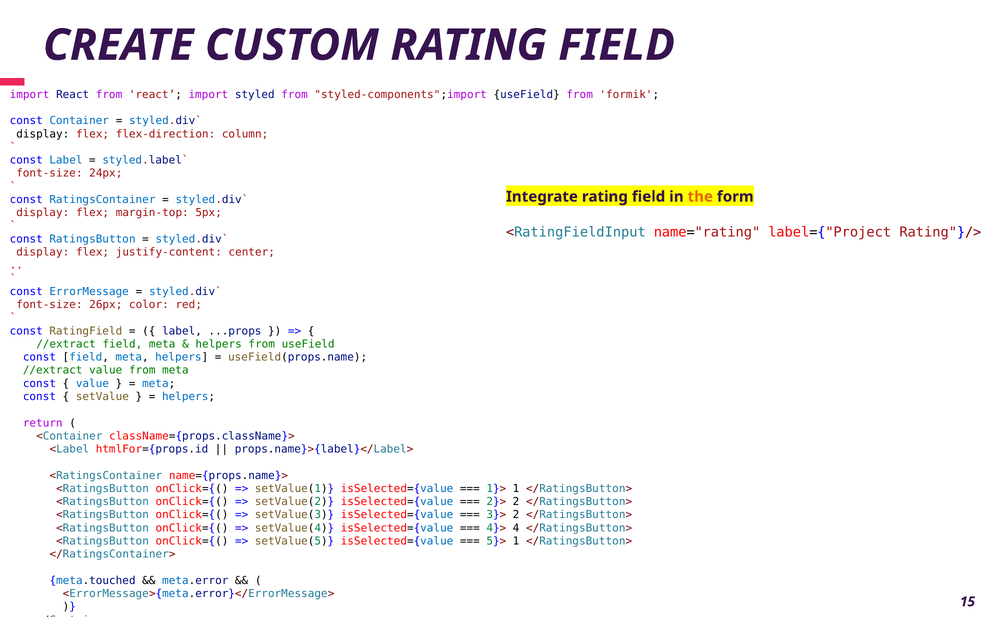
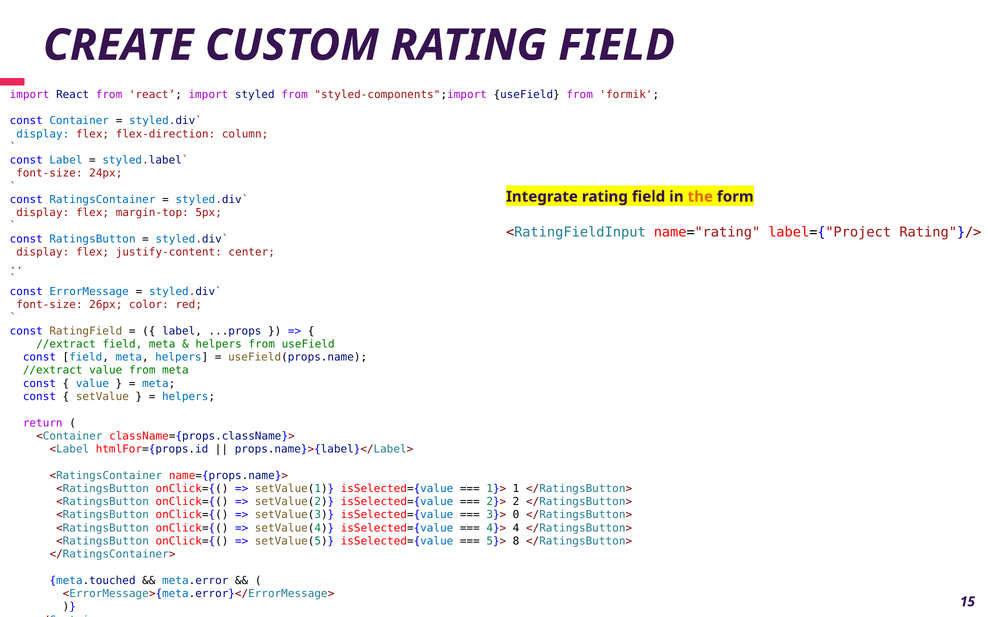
display colour: black -> blue (43, 134)
3}> 2: 2 -> 0 (516, 515)
5}> 1: 1 -> 8 (516, 542)
